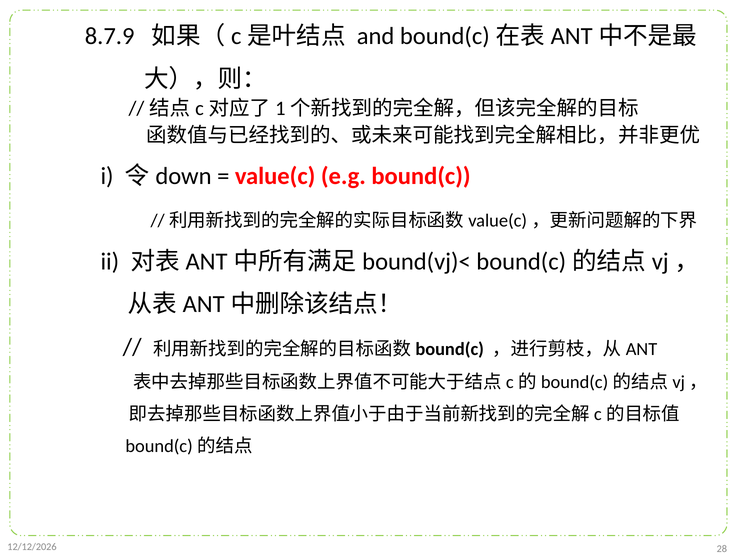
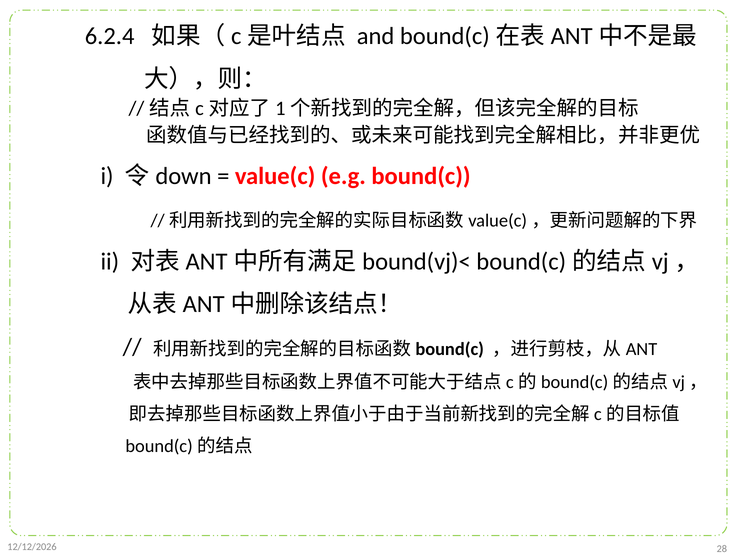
8.7.9: 8.7.9 -> 6.2.4 (110, 36)
